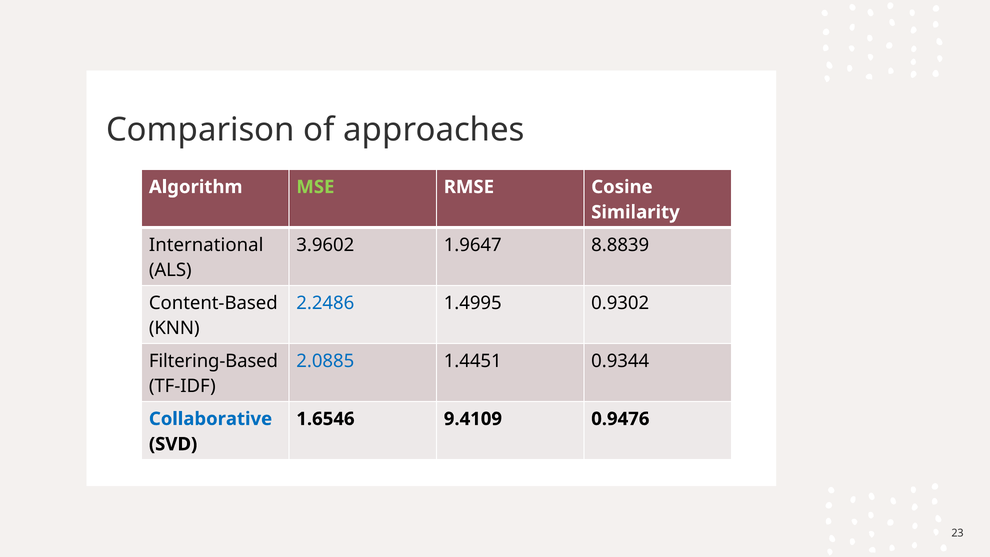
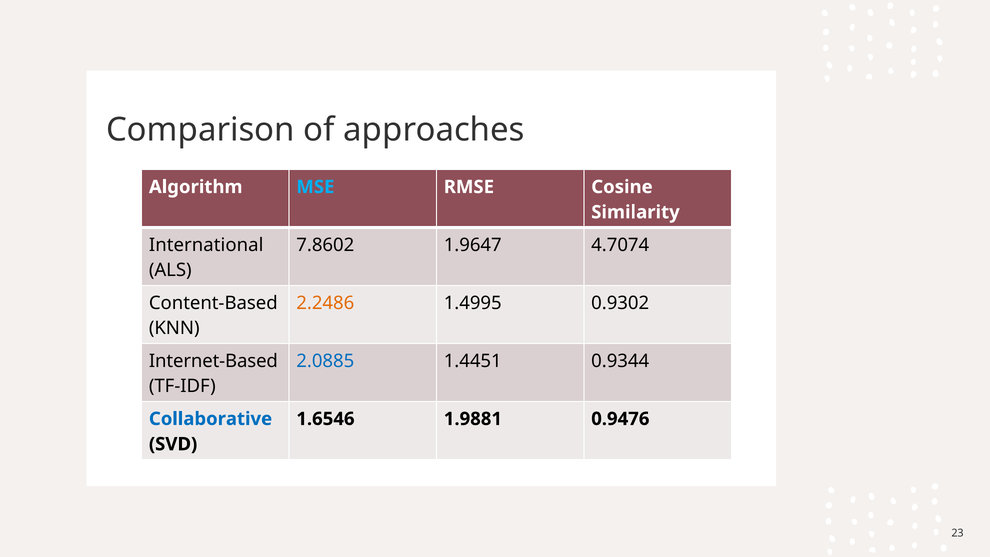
MSE colour: light green -> light blue (315, 187)
3.9602: 3.9602 -> 7.8602 (325, 245)
8.8839: 8.8839 -> 4.7074 (620, 245)
2.2486 colour: blue -> orange (325, 303)
Filtering-Based: Filtering-Based -> Internet-Based (213, 361)
9.4109: 9.4109 -> 1.9881 (473, 419)
